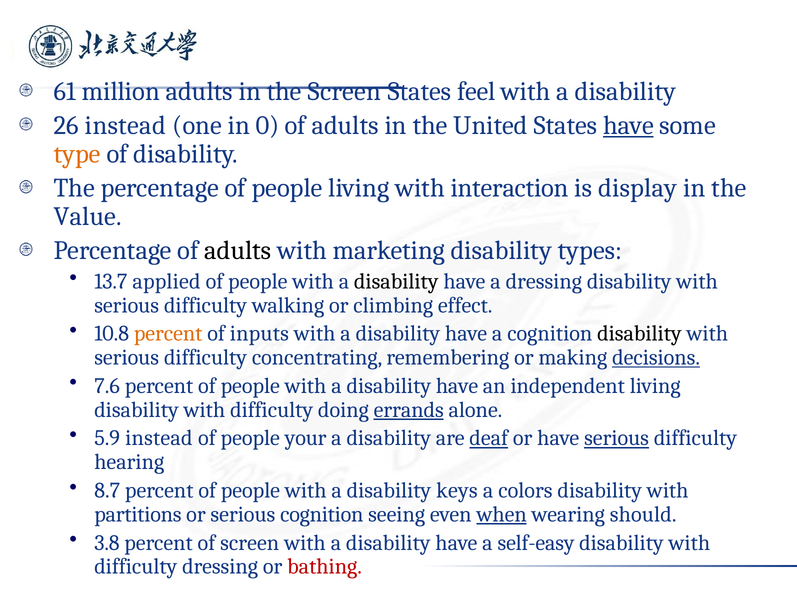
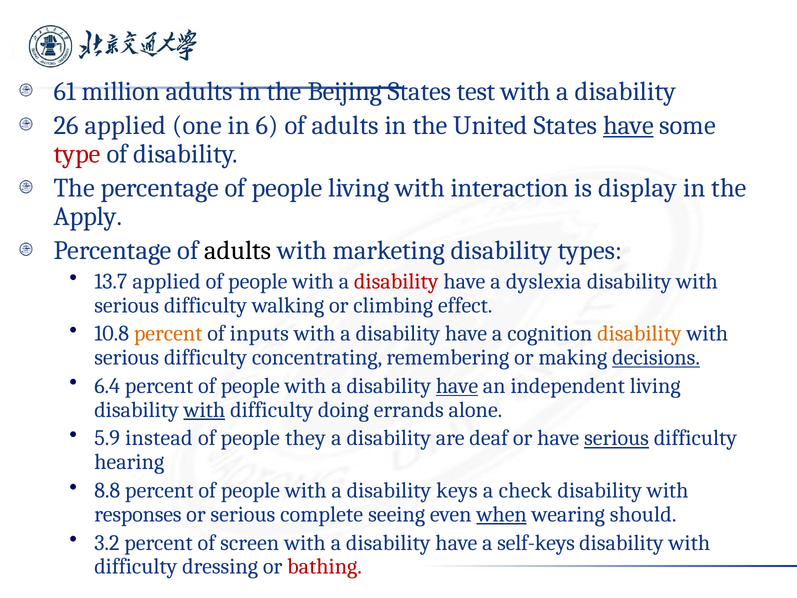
the Screen: Screen -> Beijing (345, 91)
feel: feel -> test (476, 91)
26 instead: instead -> applied (125, 125)
0: 0 -> 6 (267, 125)
type colour: orange -> red (77, 154)
Value: Value -> Apply (88, 217)
disability colour: black -> red (396, 281)
a dressing: dressing -> dyslexia (544, 281)
disability colour: black -> orange (639, 333)
7.6: 7.6 -> 6.4 (107, 386)
have underline: none -> present (457, 386)
with underline: none -> present (204, 410)
errands underline: present -> none (409, 410)
your: your -> they (305, 438)
deaf underline: present -> none (489, 438)
8.7: 8.7 -> 8.8 (107, 490)
colors: colors -> check (525, 490)
partitions: partitions -> responses (138, 514)
serious cognition: cognition -> complete (322, 514)
3.8: 3.8 -> 3.2 (107, 542)
self-easy: self-easy -> self-keys (536, 542)
